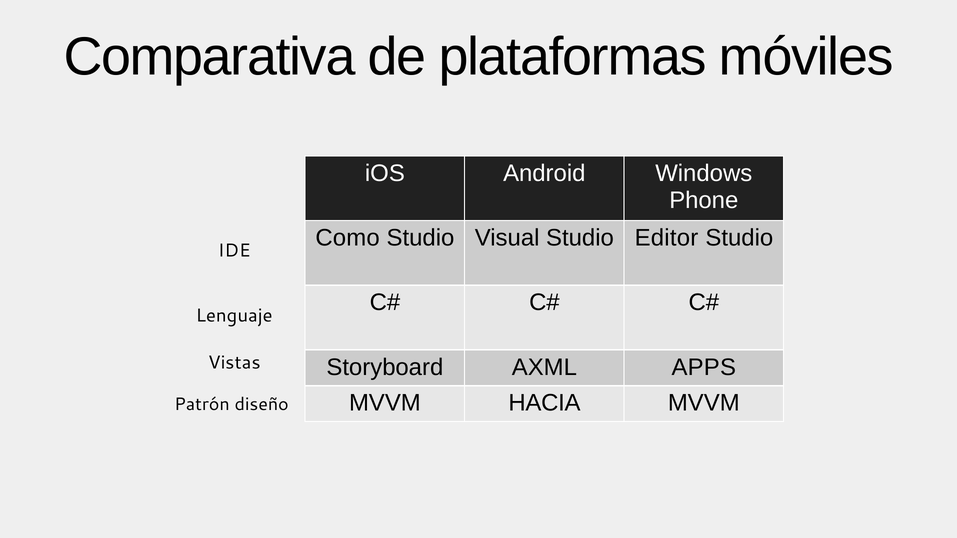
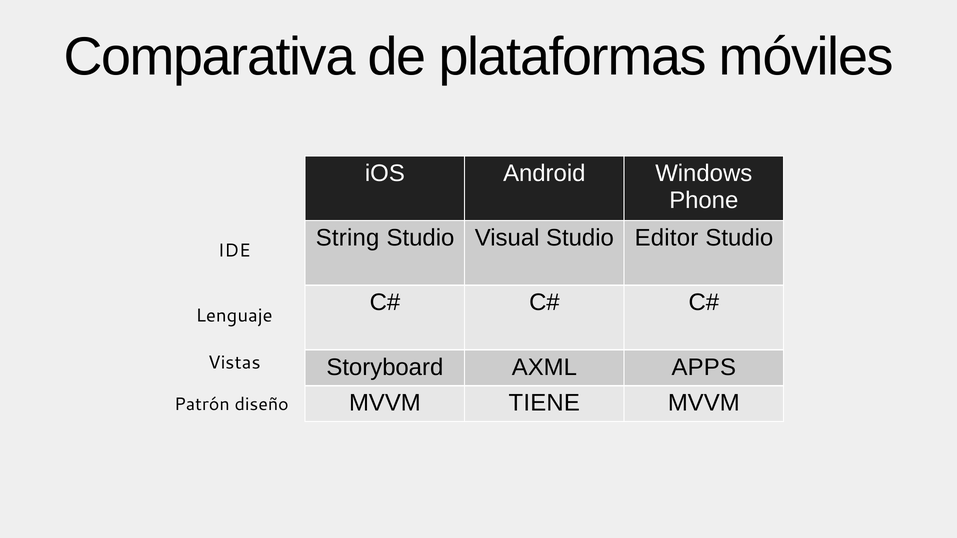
Como: Como -> String (348, 238)
HACIA: HACIA -> TIENE (544, 403)
